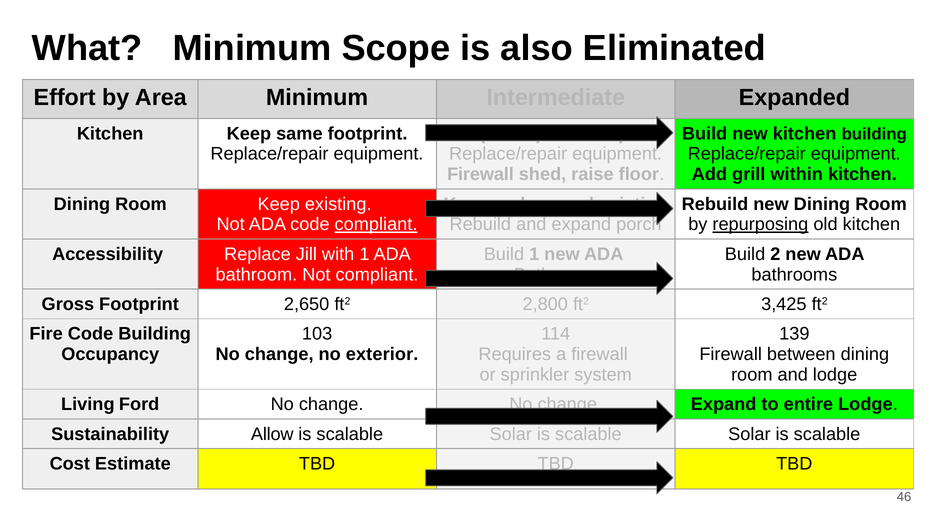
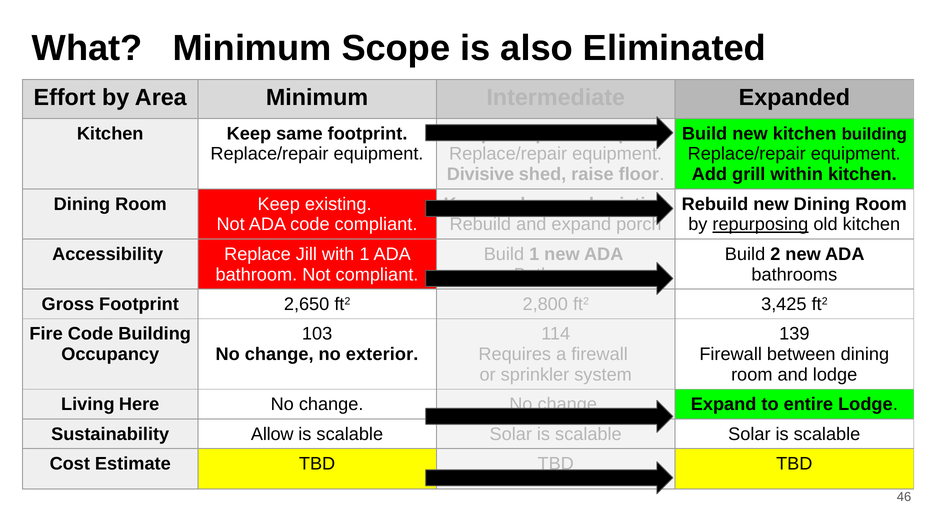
Firewall: Firewall -> Divisive (480, 174)
compliant underline: present -> none (376, 224)
Ford: Ford -> Here (139, 404)
